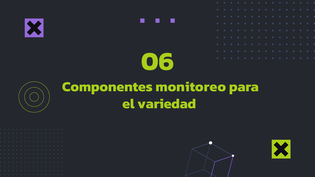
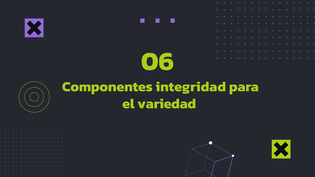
monitoreo: monitoreo -> integridad (191, 87)
